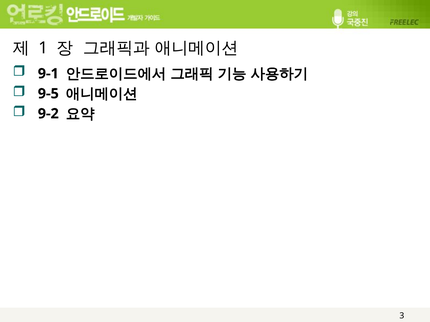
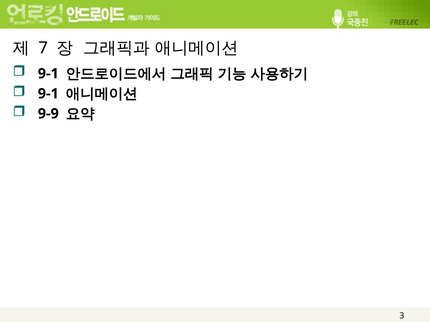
1: 1 -> 7 (43, 48)
9-5: 9-5 -> 9-1 (48, 94)
9-2: 9-2 -> 9-9 (48, 114)
